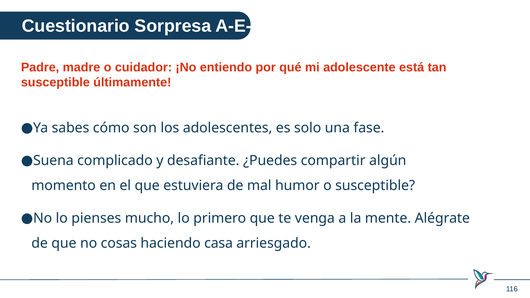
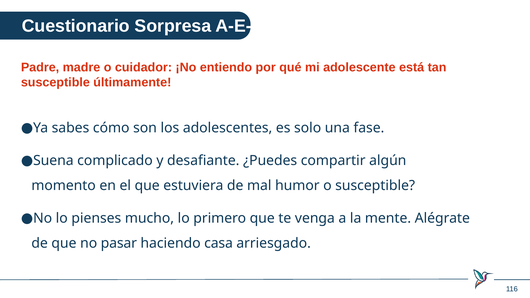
cosas: cosas -> pasar (119, 243)
